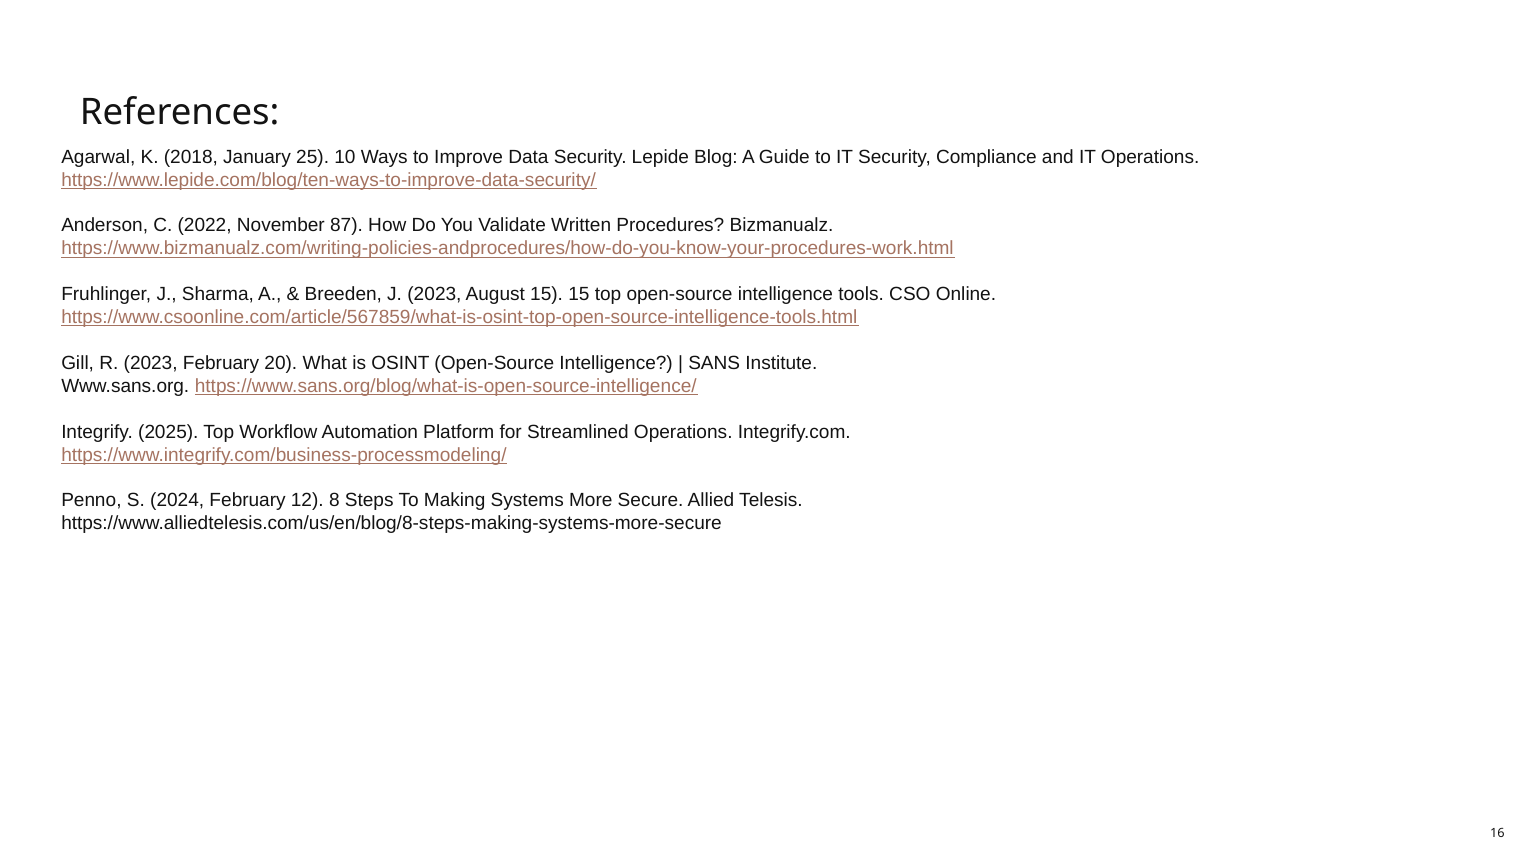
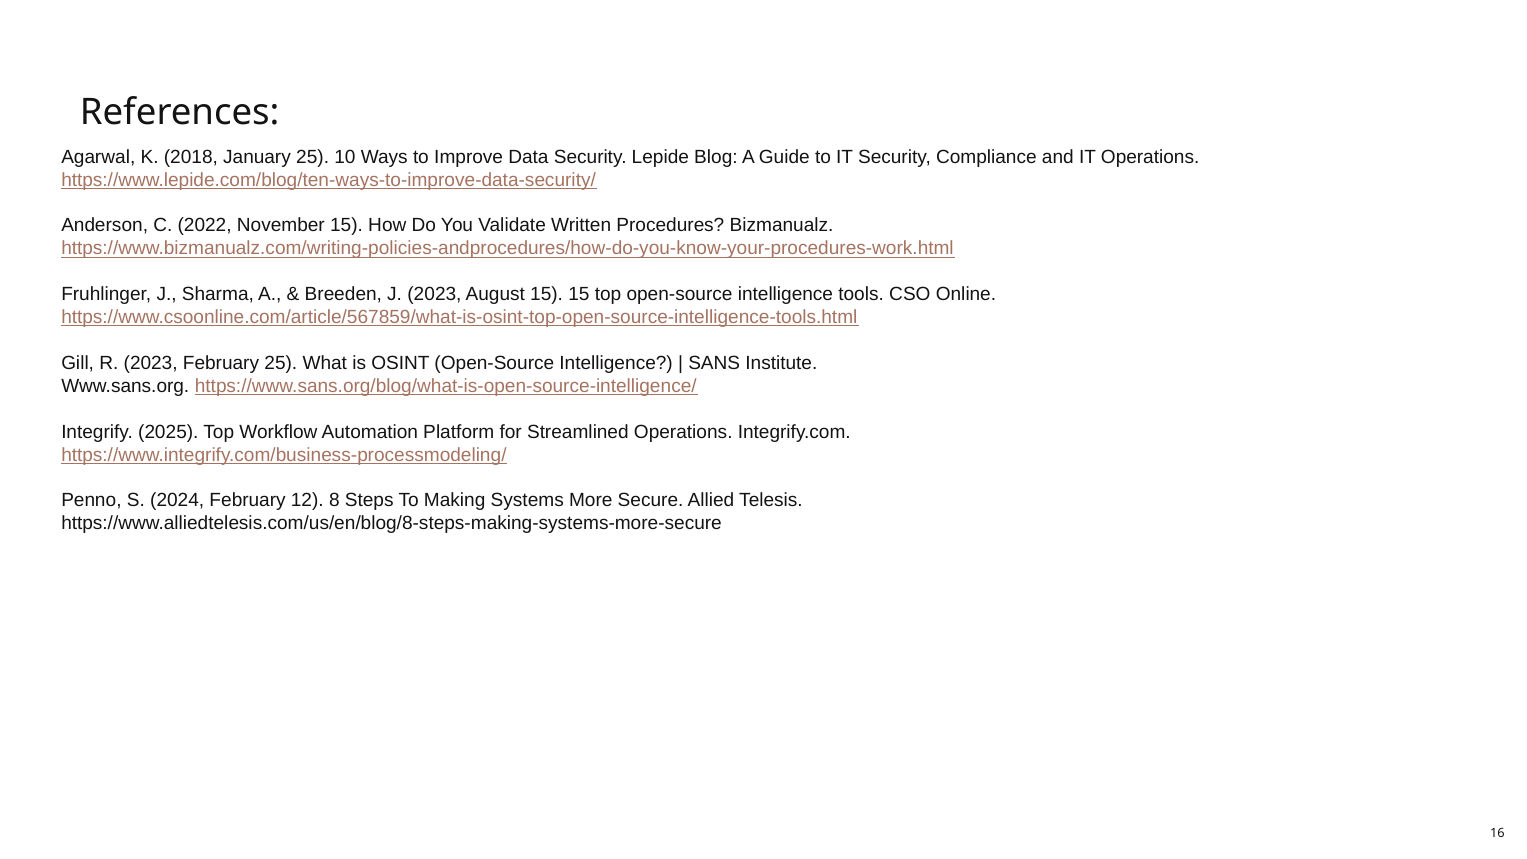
November 87: 87 -> 15 (347, 226)
February 20: 20 -> 25 (281, 363)
